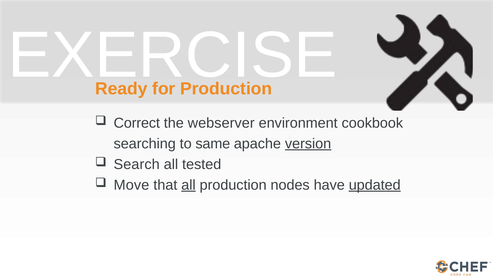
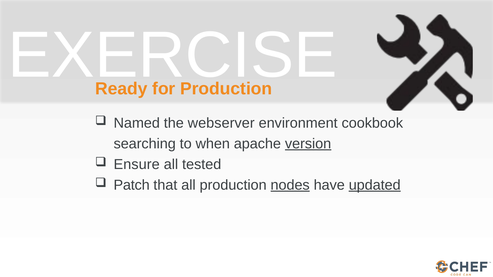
Correct: Correct -> Named (137, 123)
same: same -> when (213, 144)
Search: Search -> Ensure (137, 165)
Move: Move -> Patch (132, 185)
all underline: present -> none (188, 185)
nodes underline: none -> present (290, 185)
